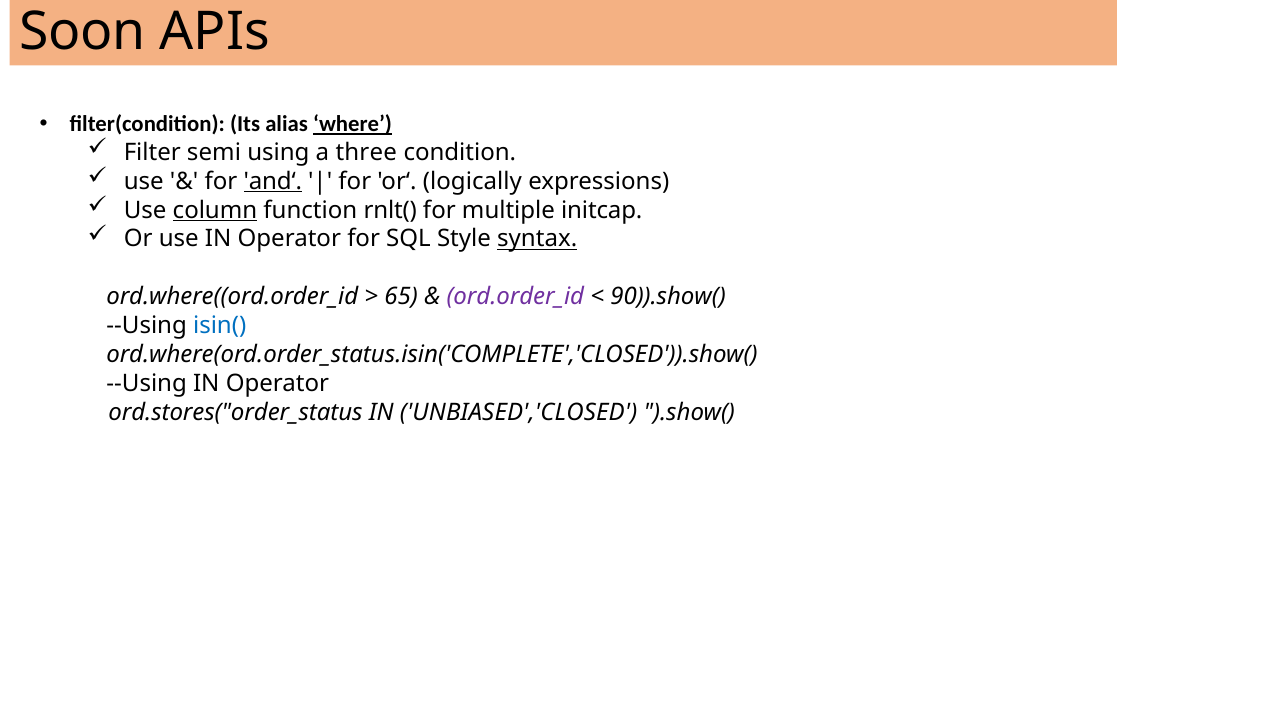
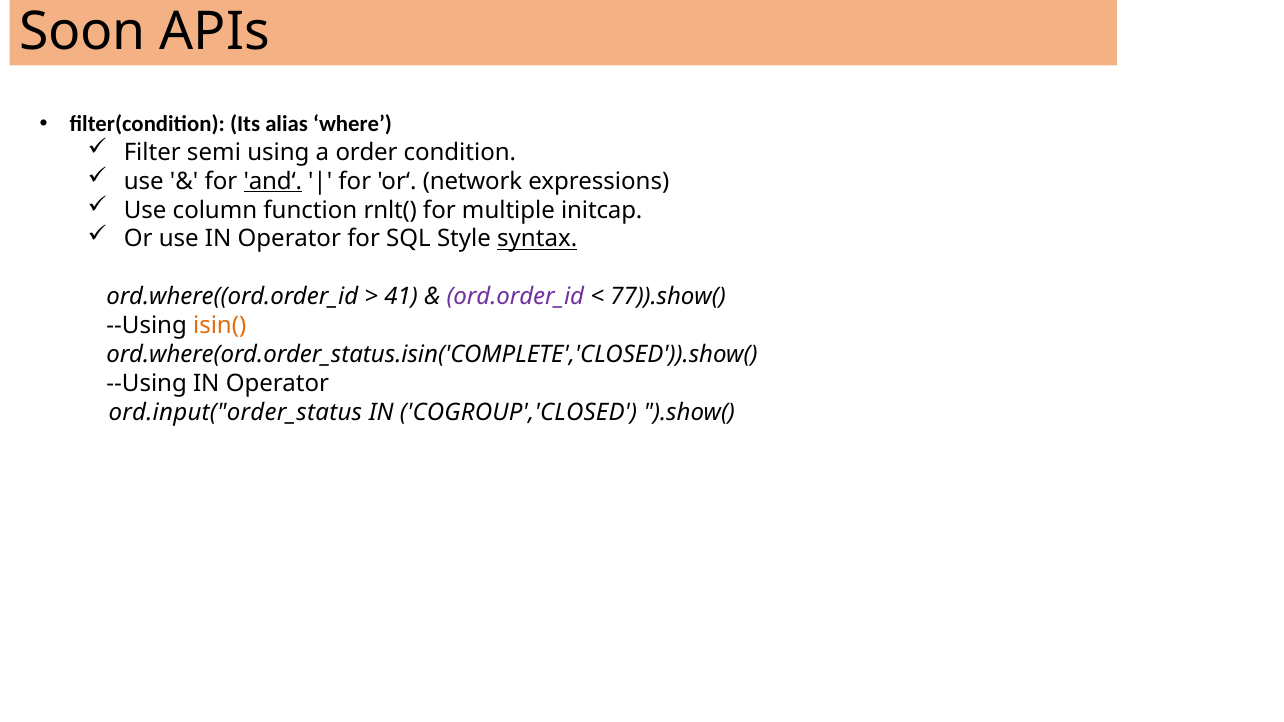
where underline: present -> none (353, 124)
three: three -> order (366, 152)
logically: logically -> network (473, 181)
column underline: present -> none (215, 210)
65: 65 -> 41 (401, 297)
90)).show(: 90)).show( -> 77)).show( (668, 297)
isin( colour: blue -> orange (220, 326)
ord.stores("order_status: ord.stores("order_status -> ord.input("order_status (235, 412)
UNBIASED','CLOSED: UNBIASED','CLOSED -> COGROUP','CLOSED (519, 412)
